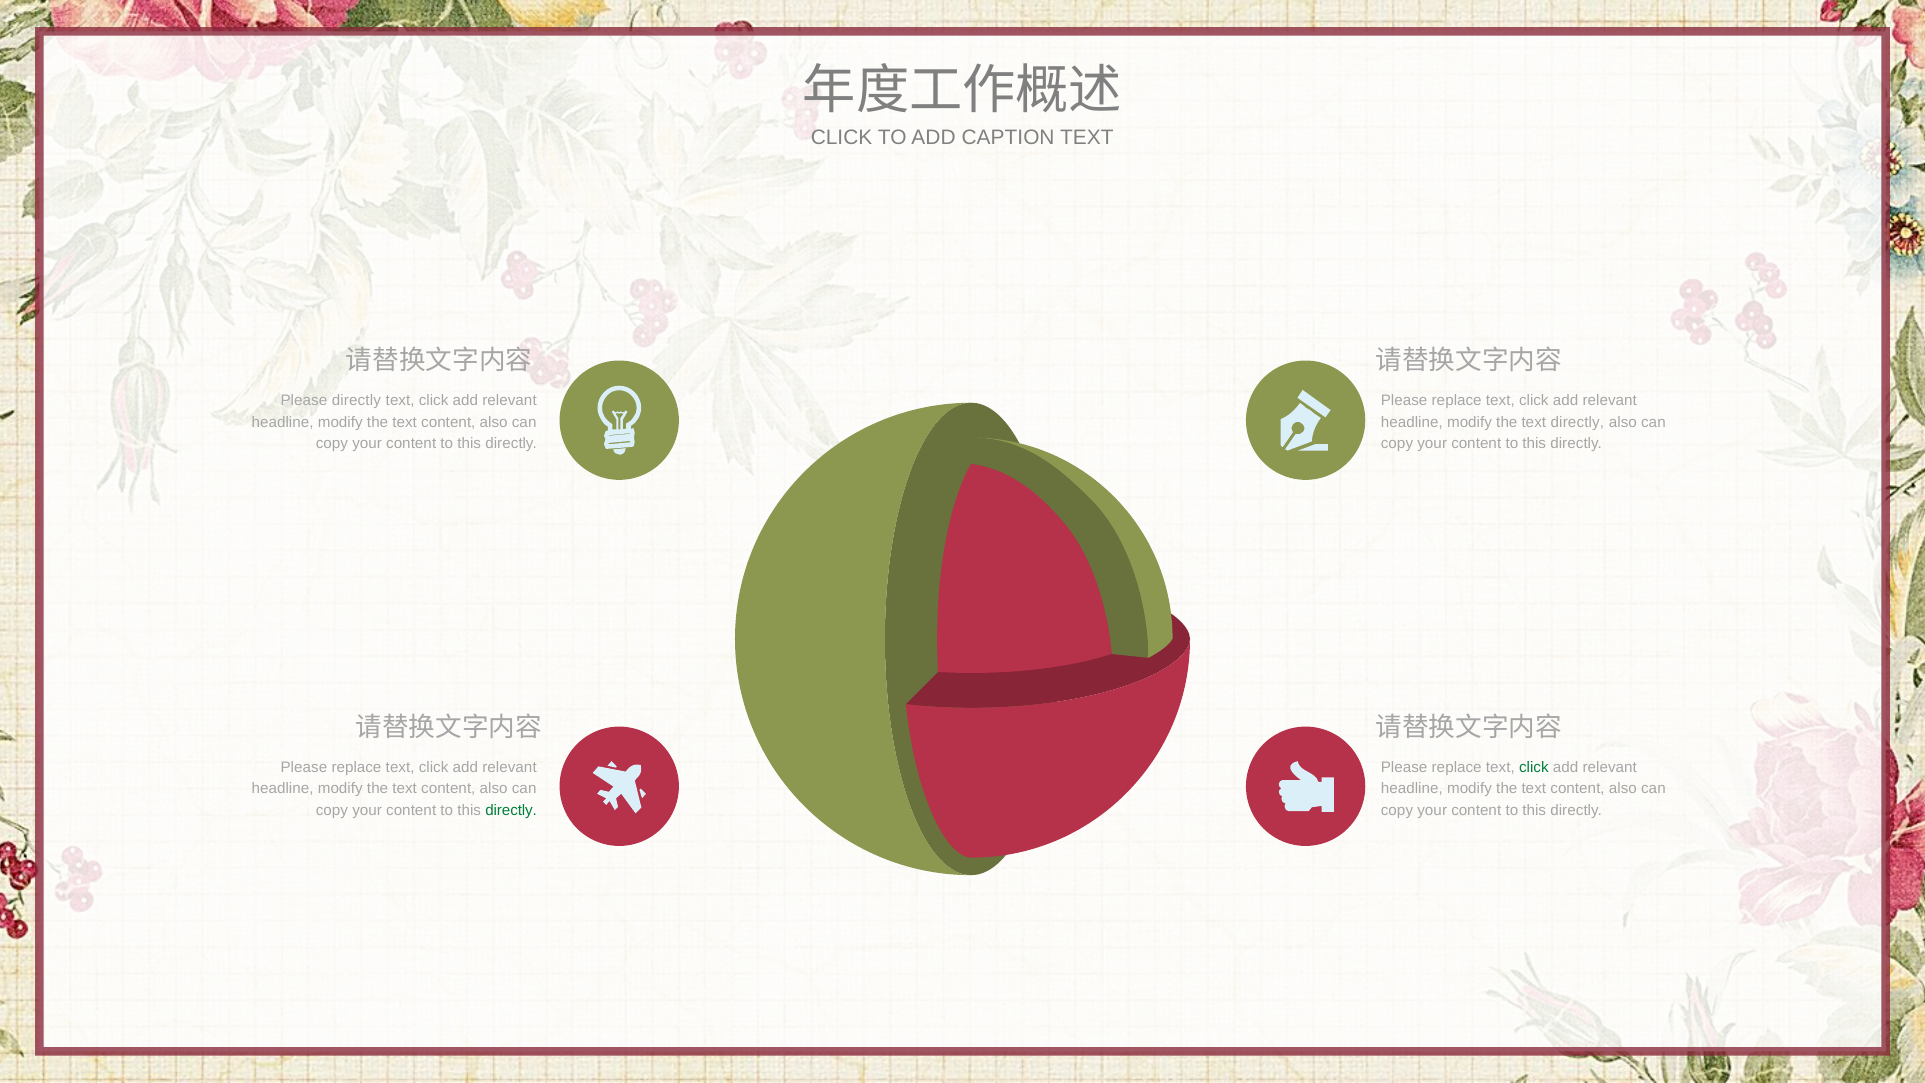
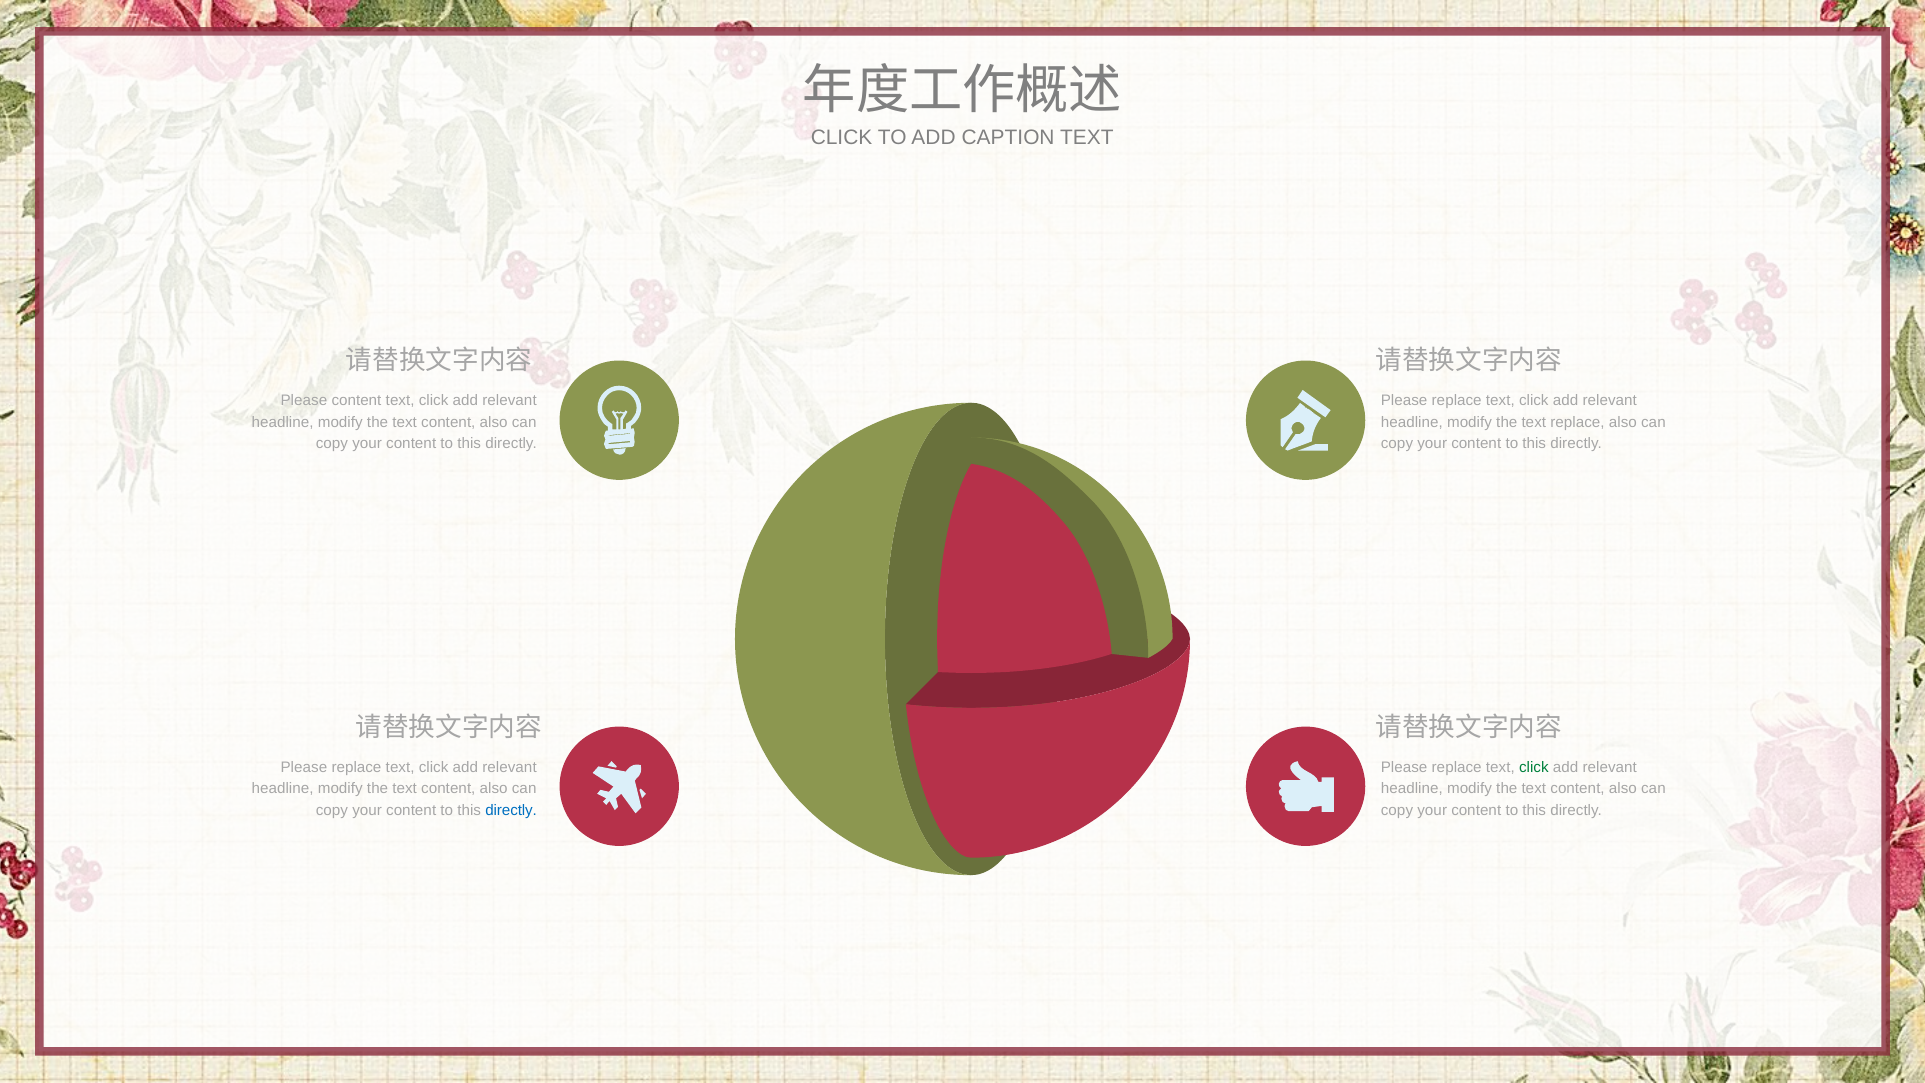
Please directly: directly -> content (356, 400)
text directly: directly -> replace (1577, 422)
directly colour: green -> blue (511, 810)
